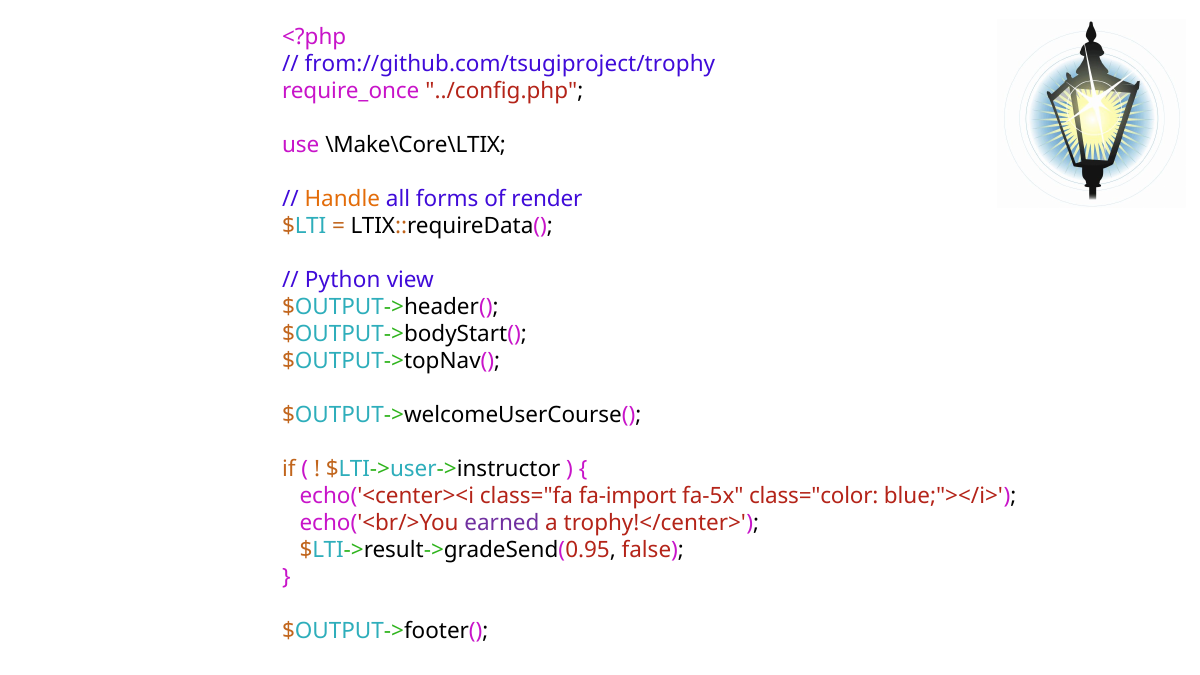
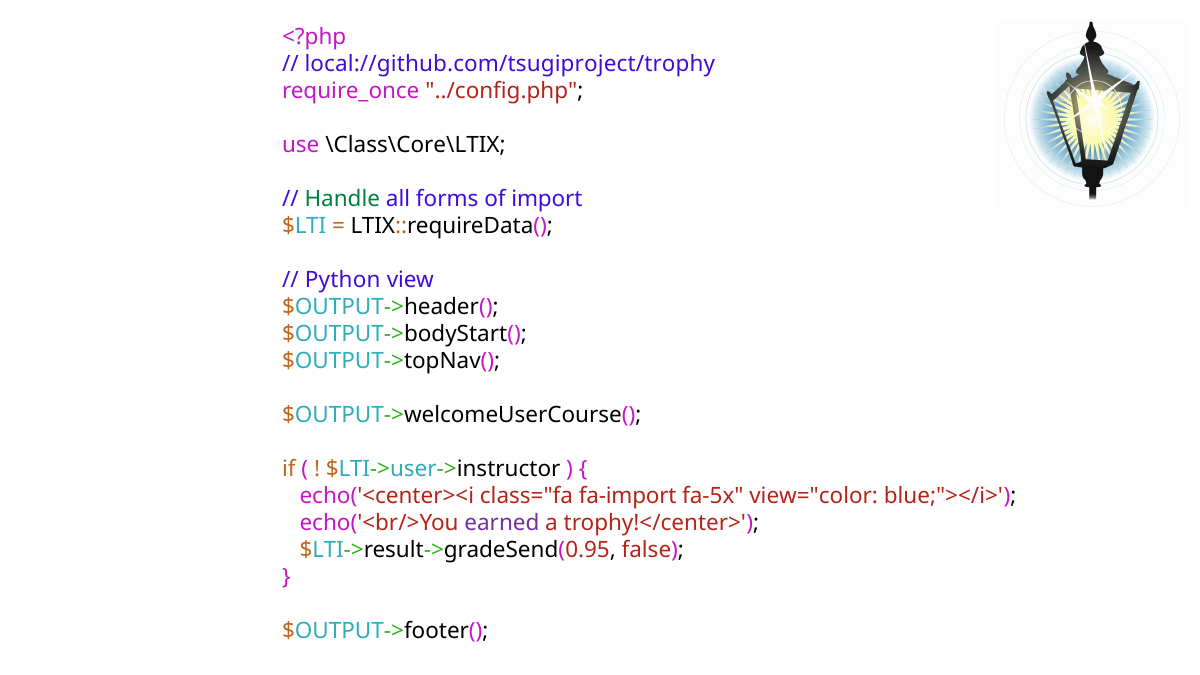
from://github.com/tsugiproject/trophy: from://github.com/tsugiproject/trophy -> local://github.com/tsugiproject/trophy (510, 64)
\Make\Core\LTIX: \Make\Core\LTIX -> \Class\Core\LTIX (415, 145)
Handle colour: orange -> green (342, 199)
render: render -> import (547, 199)
class="color: class="color -> view="color (814, 496)
